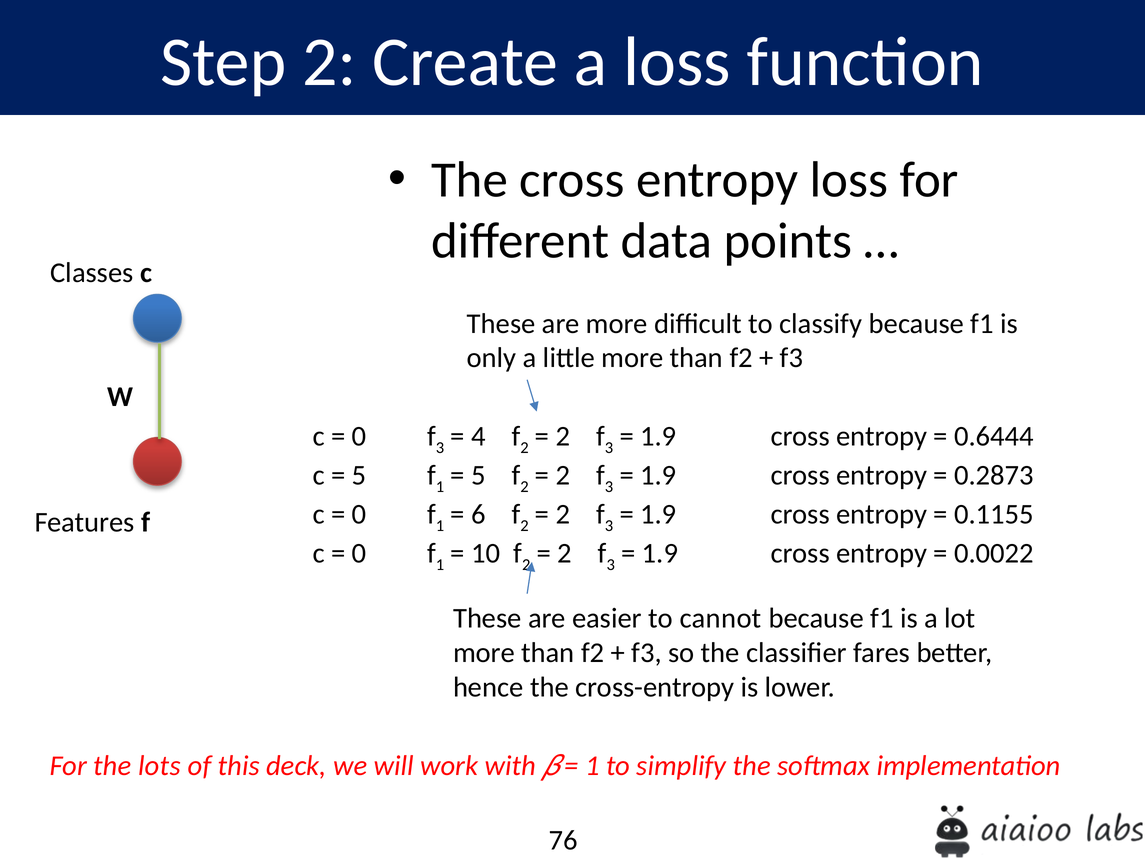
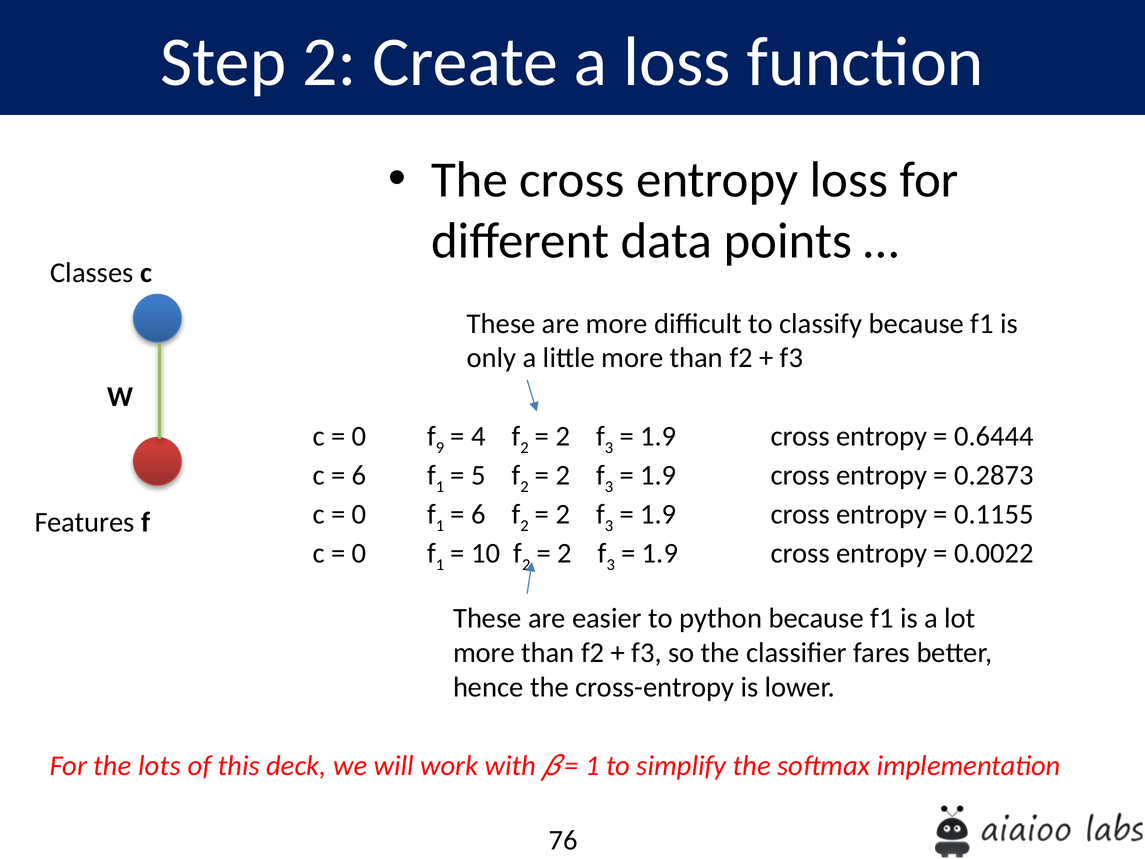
0 f 3: 3 -> 9 (440, 447)
5: 5 -> 6 (359, 475)
cannot: cannot -> python (721, 618)
